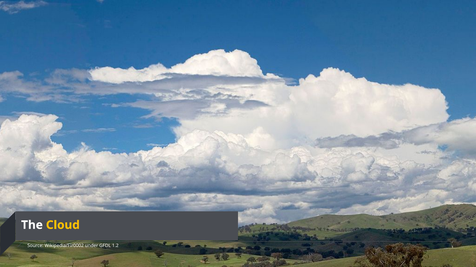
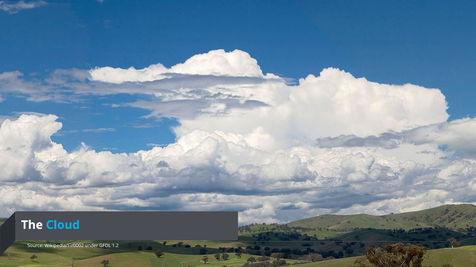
Cloud colour: yellow -> light blue (63, 226)
